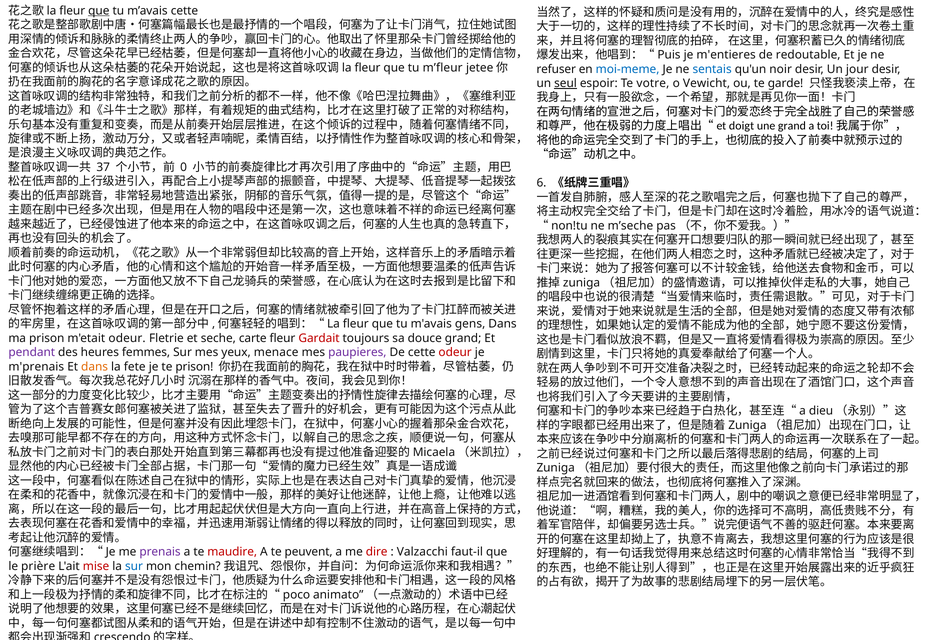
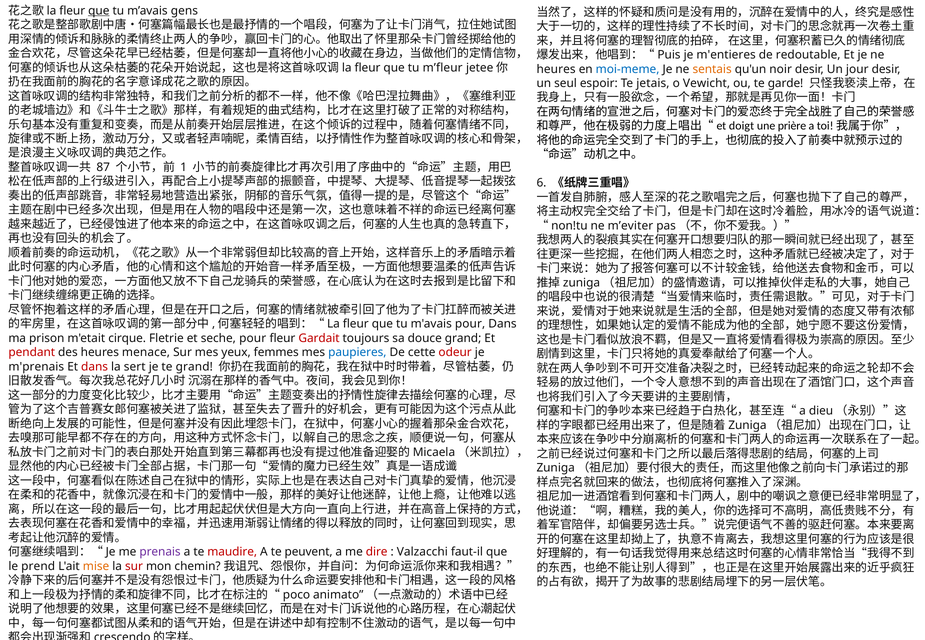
m’avais cette: cette -> gens (184, 11)
refuser: refuser -> heures (556, 69)
sentais colour: blue -> orange (712, 69)
seul underline: present -> none (566, 83)
votre: votre -> jetais (653, 83)
une grand: grand -> prière (792, 126)
37: 37 -> 87 (103, 167)
0: 0 -> 1 (184, 167)
m’seche: m’seche -> m’eviter (630, 226)
m'avais gens: gens -> pour (470, 324)
m'etait odeur: odeur -> cirque (127, 338)
seche carte: carte -> pour (253, 338)
pendant colour: purple -> red (32, 353)
femmes: femmes -> menace (146, 353)
menace: menace -> femmes (276, 353)
paupieres colour: purple -> blue (357, 353)
dans colour: orange -> red (95, 367)
fete: fete -> sert (135, 367)
te prison: prison -> grand (194, 367)
prière: prière -> prend (38, 567)
mise colour: red -> orange (96, 567)
sur colour: blue -> red (134, 567)
